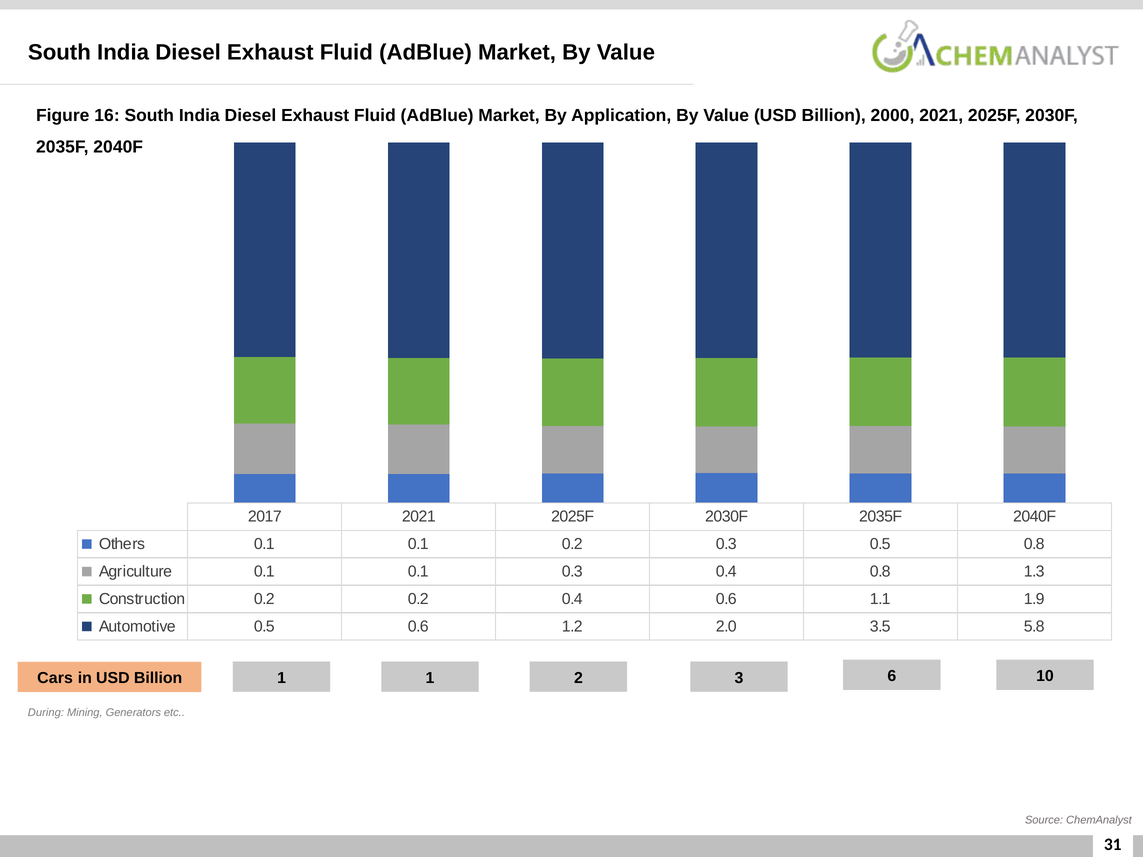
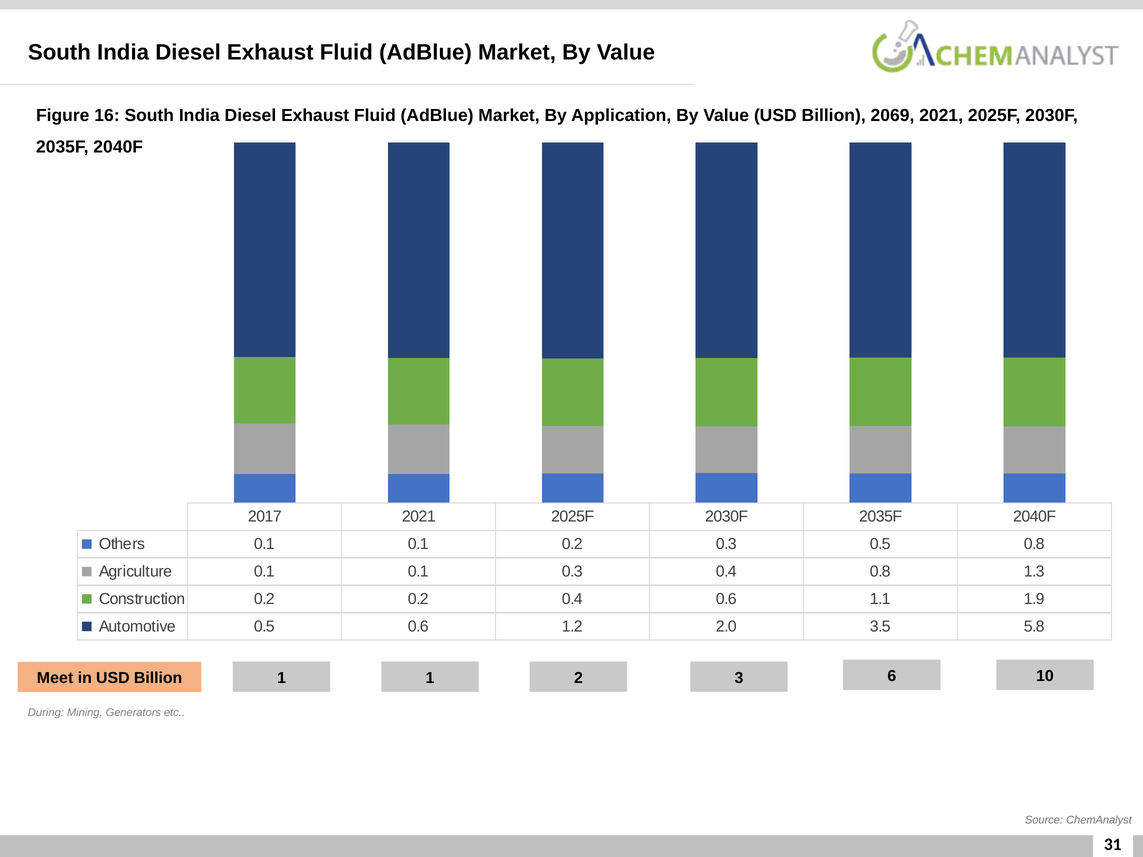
2000: 2000 -> 2069 (892, 116)
Cars: Cars -> Meet (55, 678)
